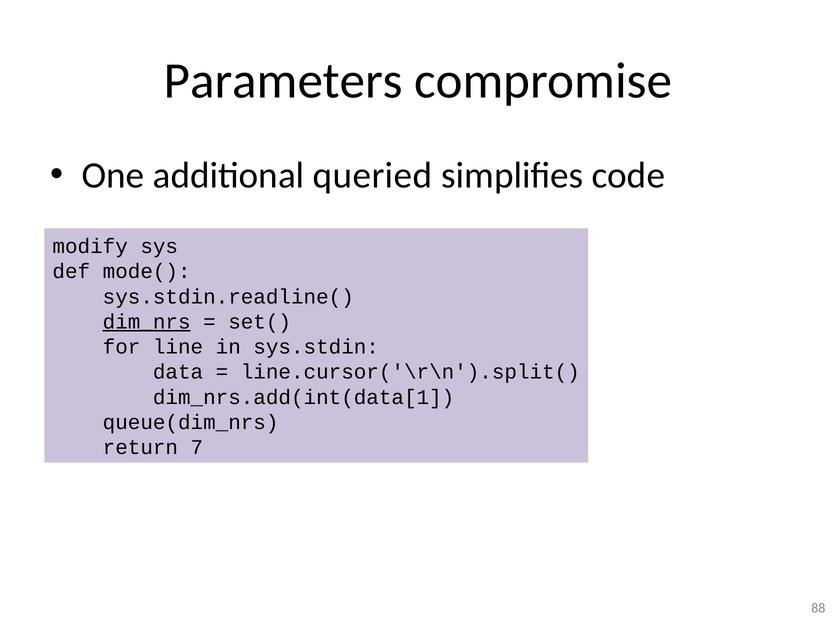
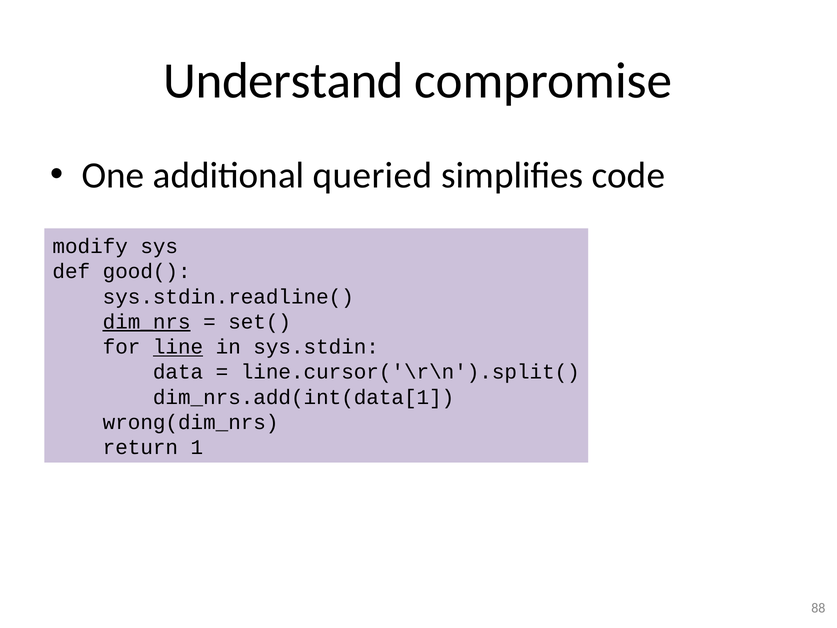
Parameters: Parameters -> Understand (284, 81)
mode(: mode( -> good( (147, 271)
line underline: none -> present (178, 347)
queue(dim_nrs: queue(dim_nrs -> wrong(dim_nrs (191, 422)
7: 7 -> 1 (197, 447)
